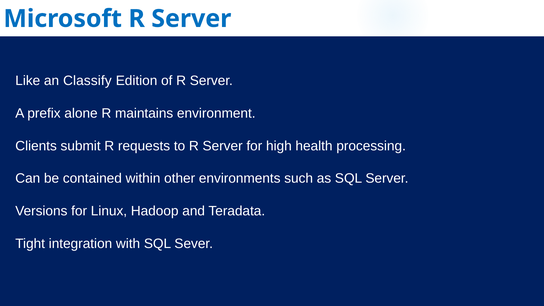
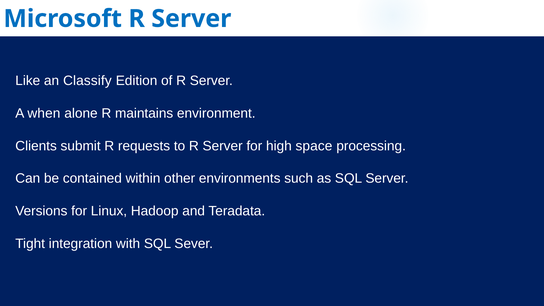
prefix: prefix -> when (44, 113)
health: health -> space (314, 146)
